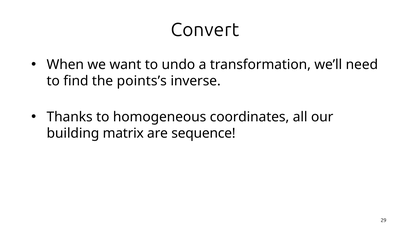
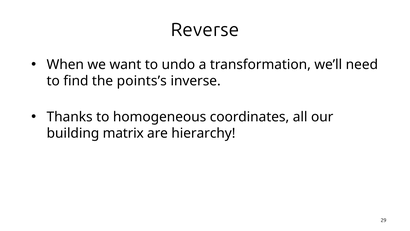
Convert: Convert -> Reverse (205, 30)
sequence: sequence -> hierarchy (203, 133)
